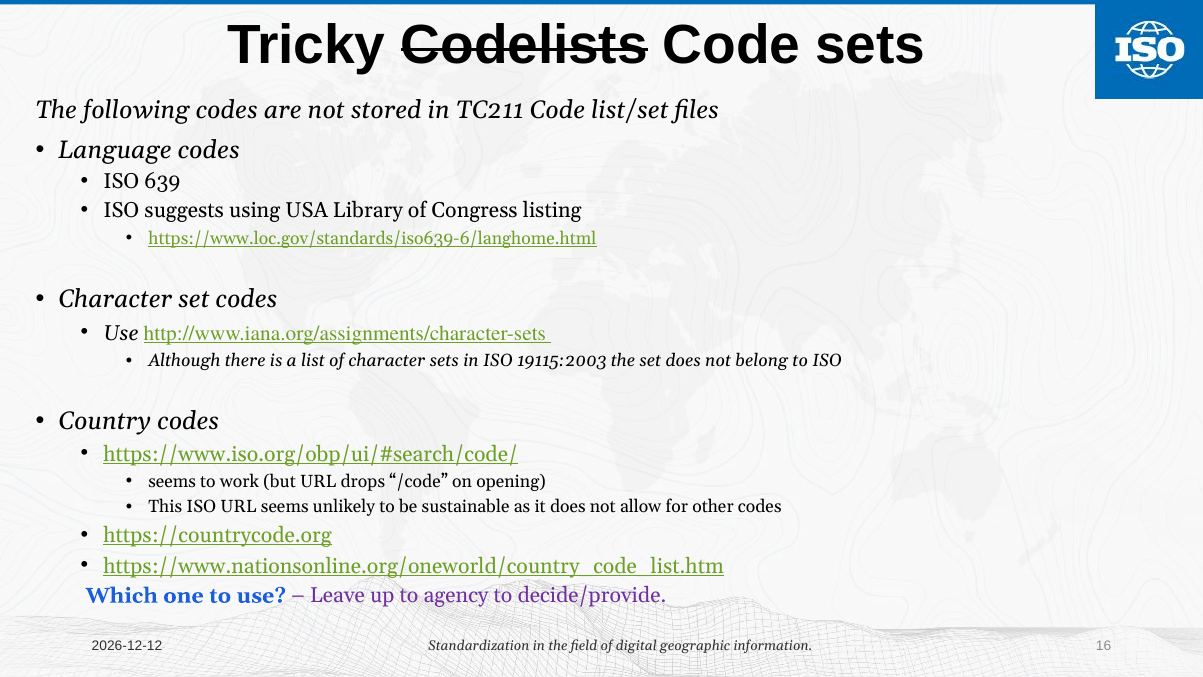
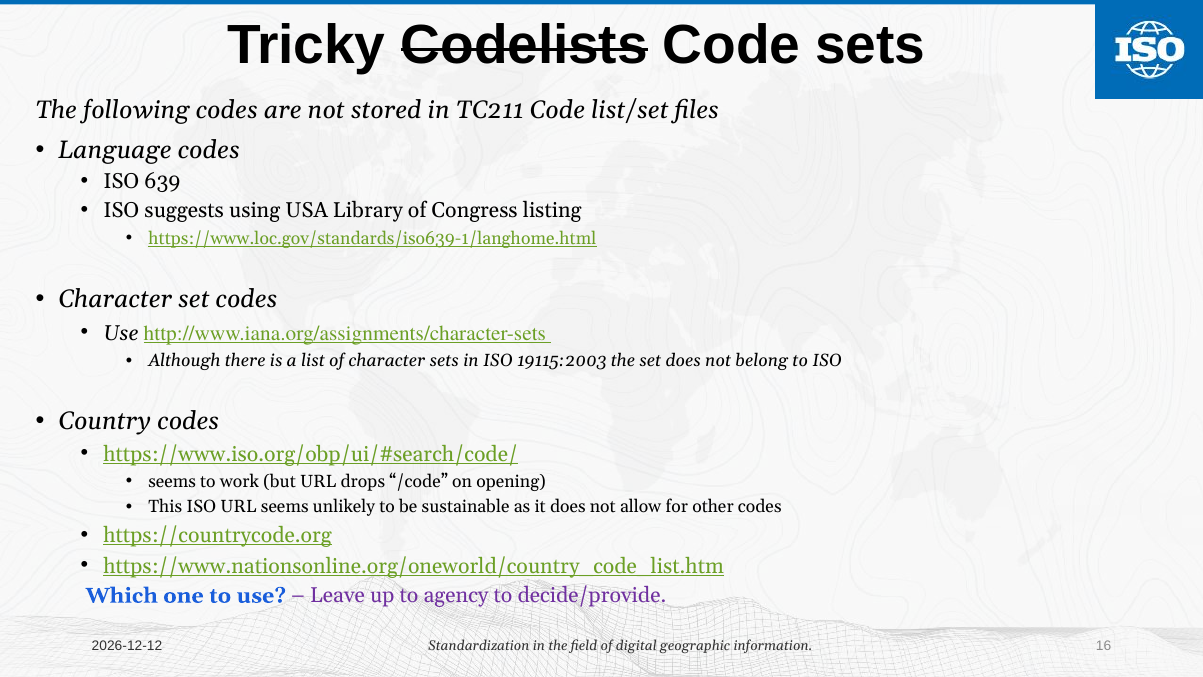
https://www.loc.gov/standards/iso639-6/langhome.html: https://www.loc.gov/standards/iso639-6/langhome.html -> https://www.loc.gov/standards/iso639-1/langhome.html (372, 238)
